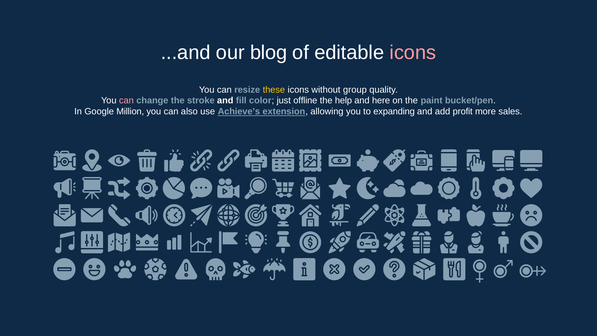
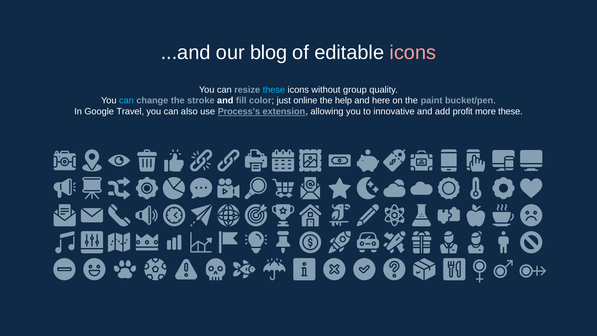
these colour: yellow -> light blue (274, 90)
can colour: pink -> light blue (126, 101)
offline: offline -> online (305, 101)
Million: Million -> Travel (130, 112)
Achieve’s: Achieve’s -> Process’s (239, 112)
expanding: expanding -> innovative (394, 112)
more sales: sales -> these (510, 112)
